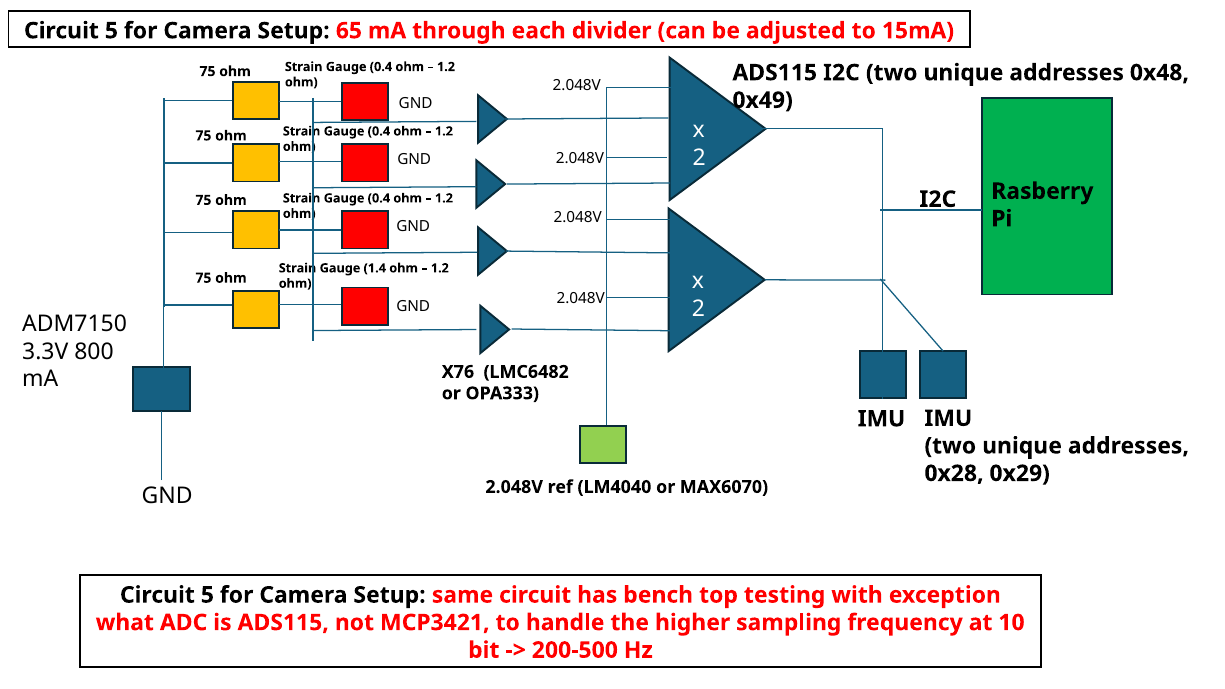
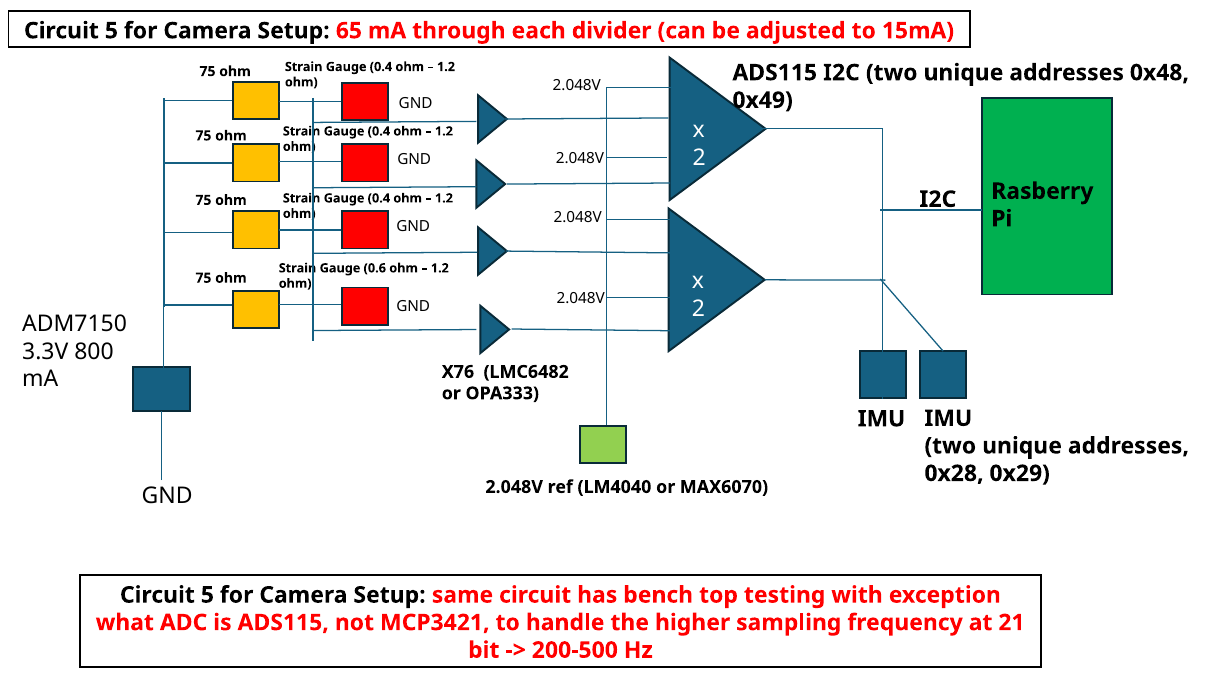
1.4: 1.4 -> 0.6 (375, 268)
10: 10 -> 21 (1011, 623)
